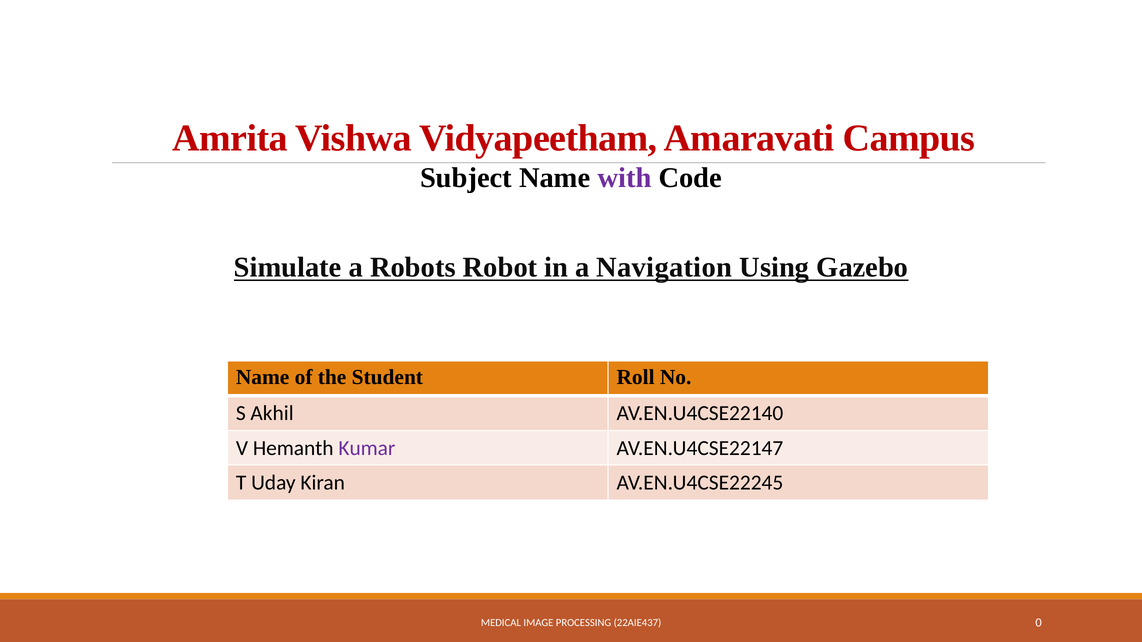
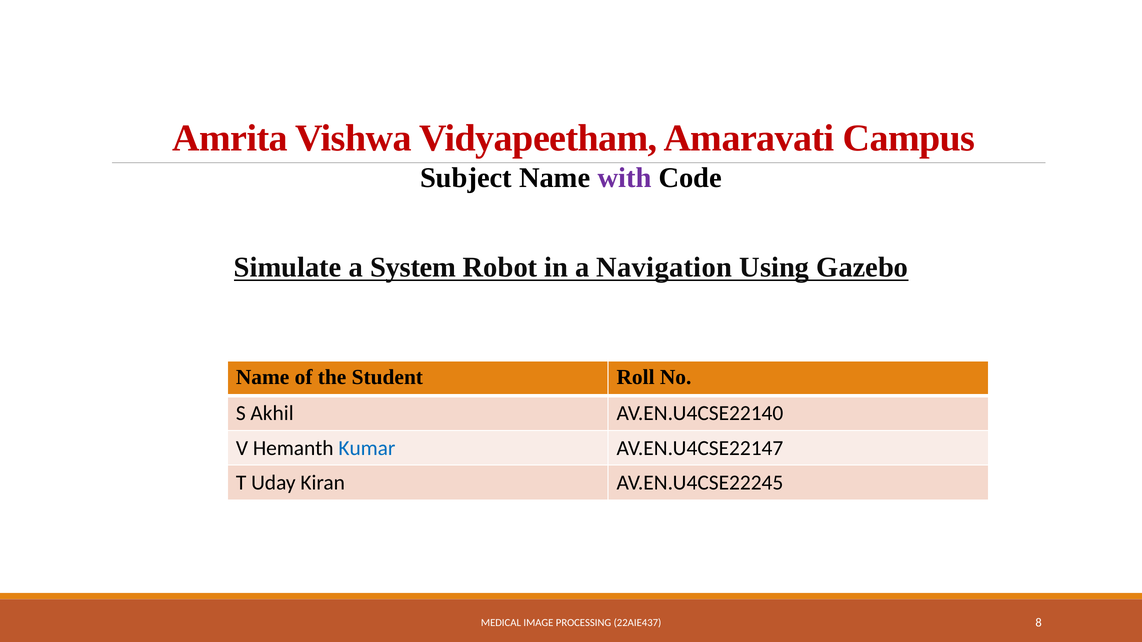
Robots: Robots -> System (413, 268)
Kumar colour: purple -> blue (367, 448)
0: 0 -> 8 (1039, 623)
